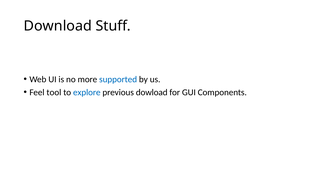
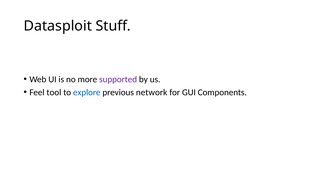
Download: Download -> Datasploit (58, 26)
supported colour: blue -> purple (118, 79)
dowload: dowload -> network (152, 92)
